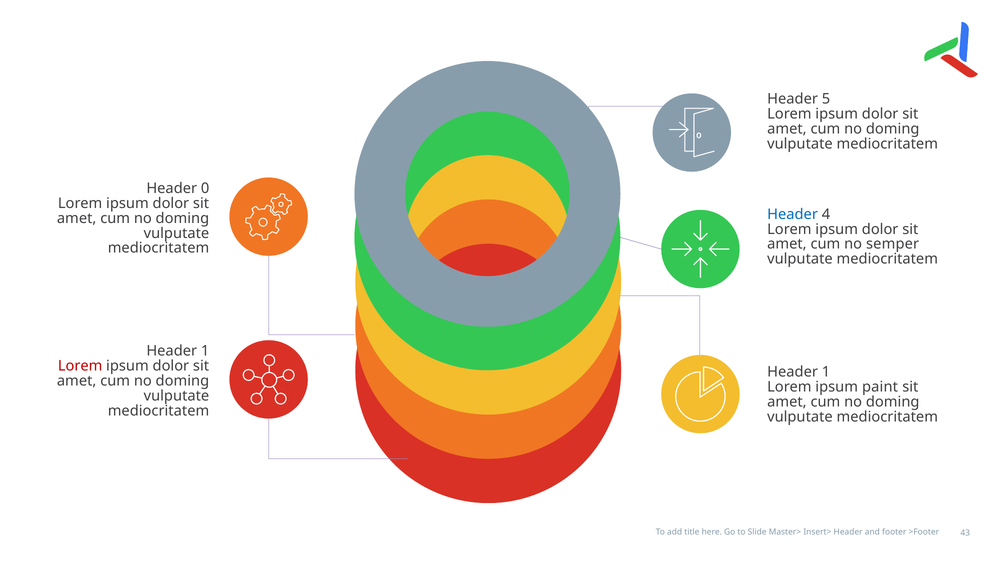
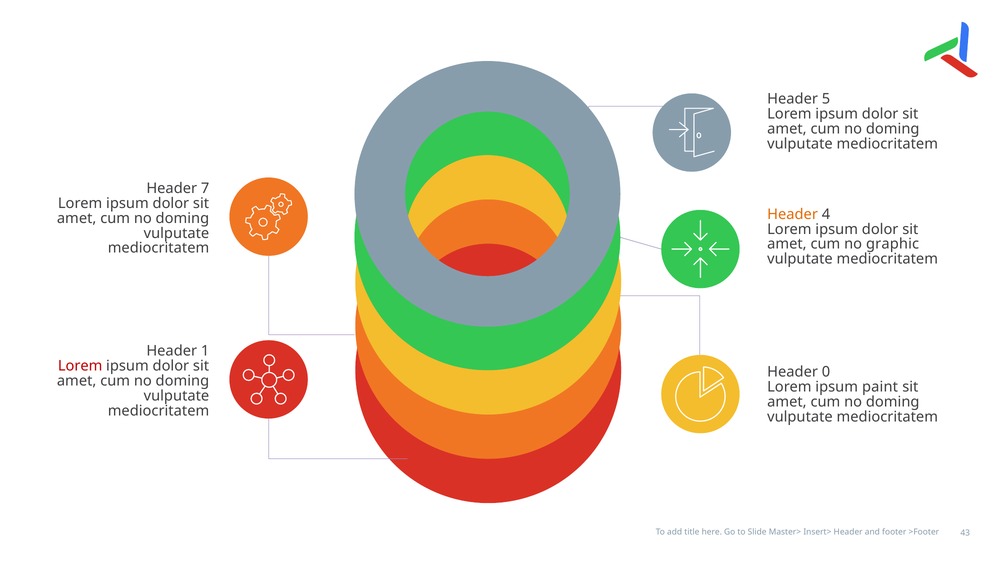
0: 0 -> 7 (205, 188)
Header colour: blue -> orange (793, 214)
semper: semper -> graphic (893, 244)
1: 1 -> 0 (826, 372)
